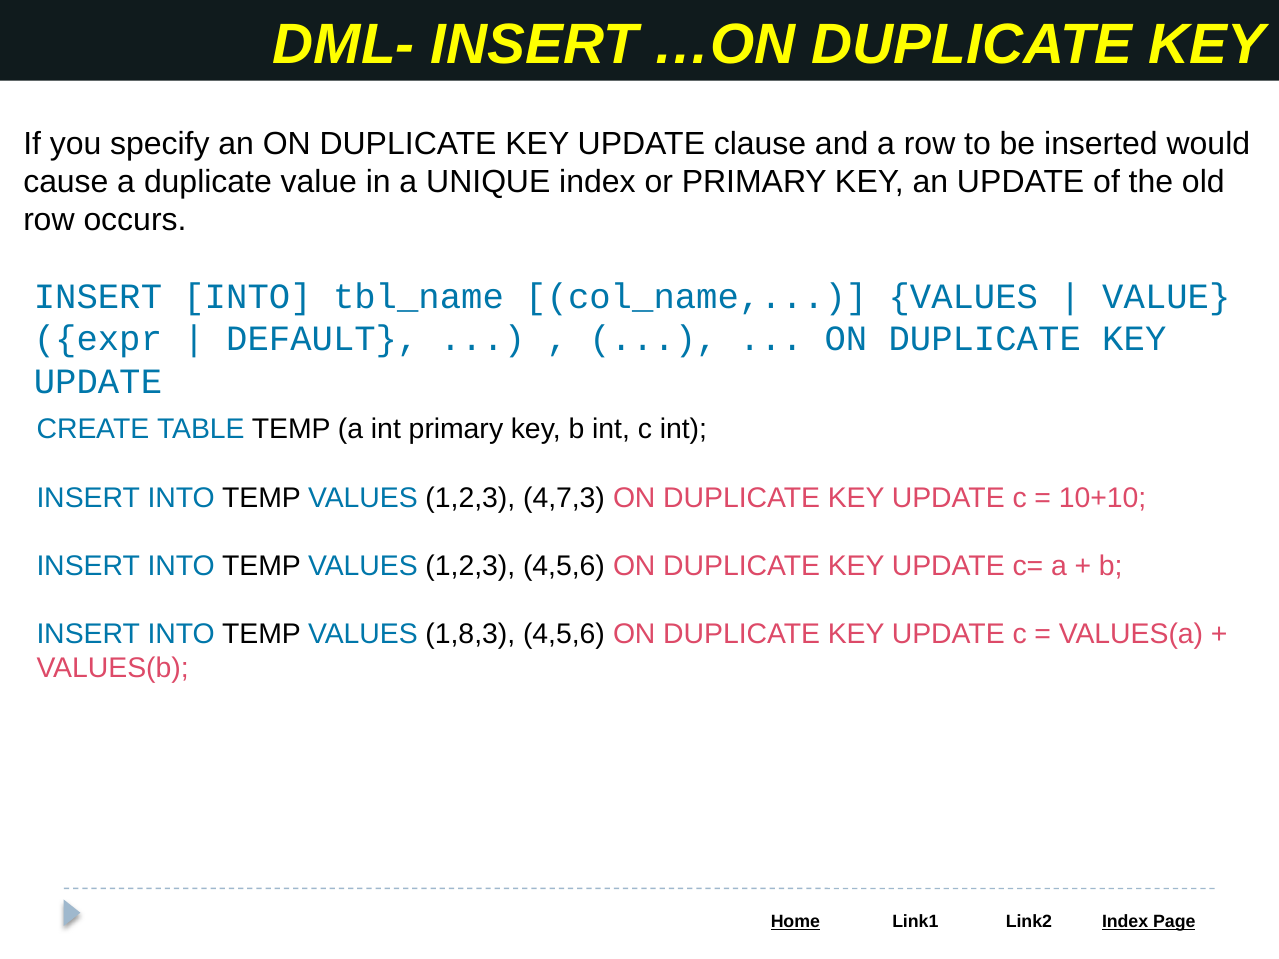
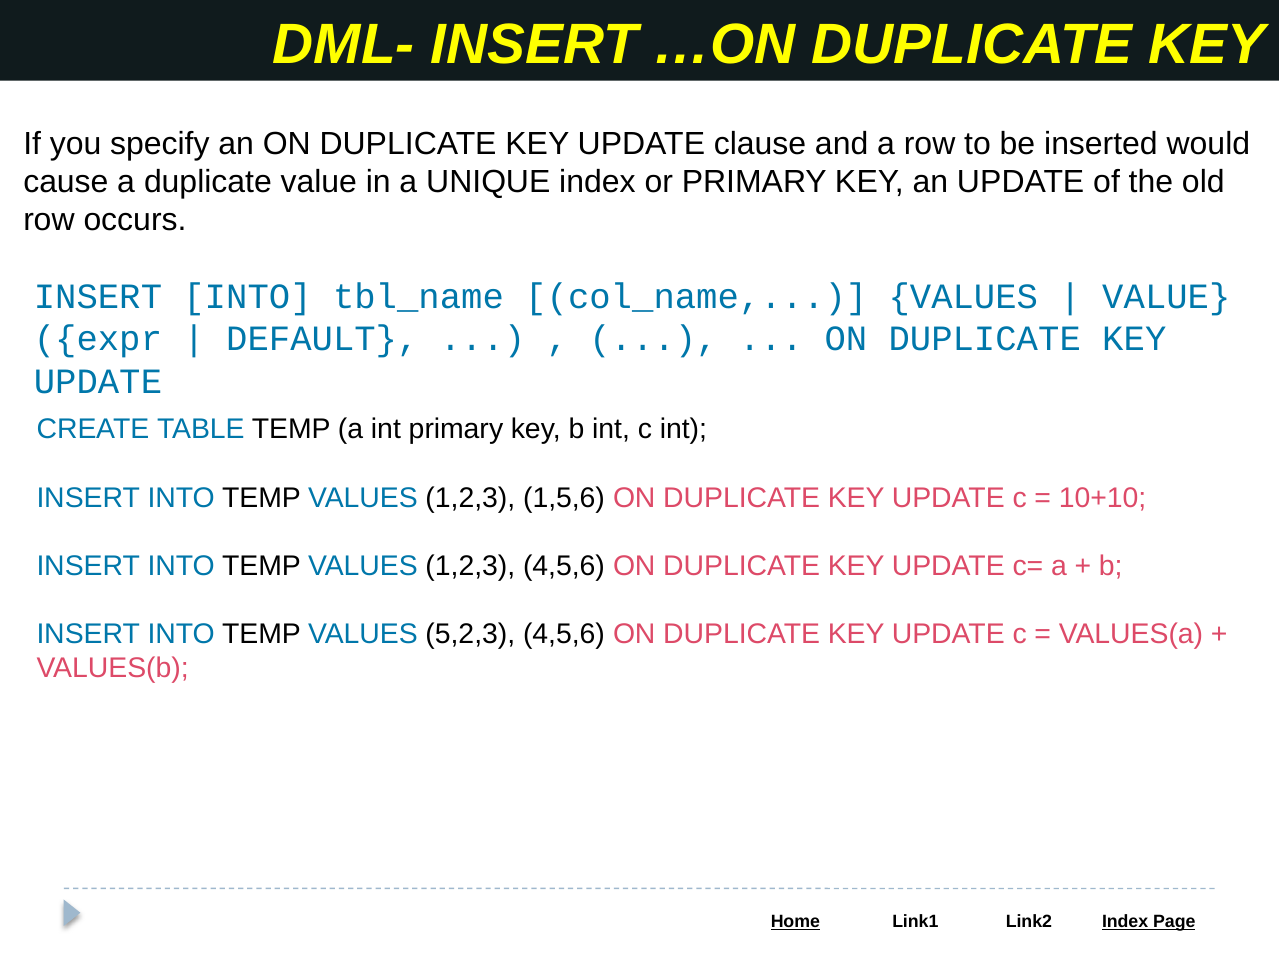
4,7,3: 4,7,3 -> 1,5,6 (564, 498)
1,8,3: 1,8,3 -> 5,2,3 (470, 634)
